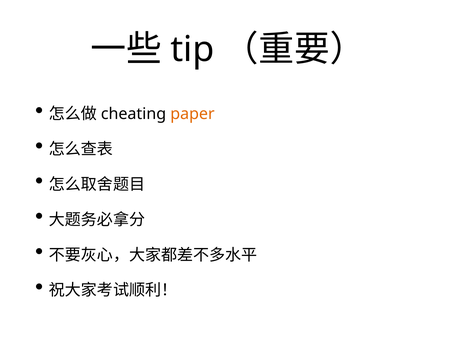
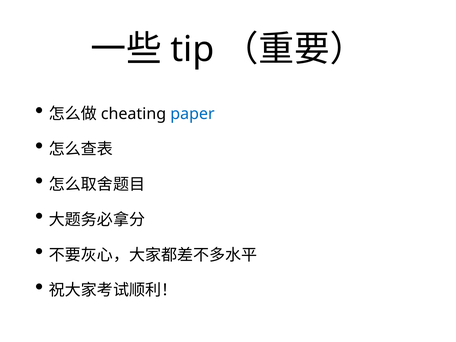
paper colour: orange -> blue (192, 114)
